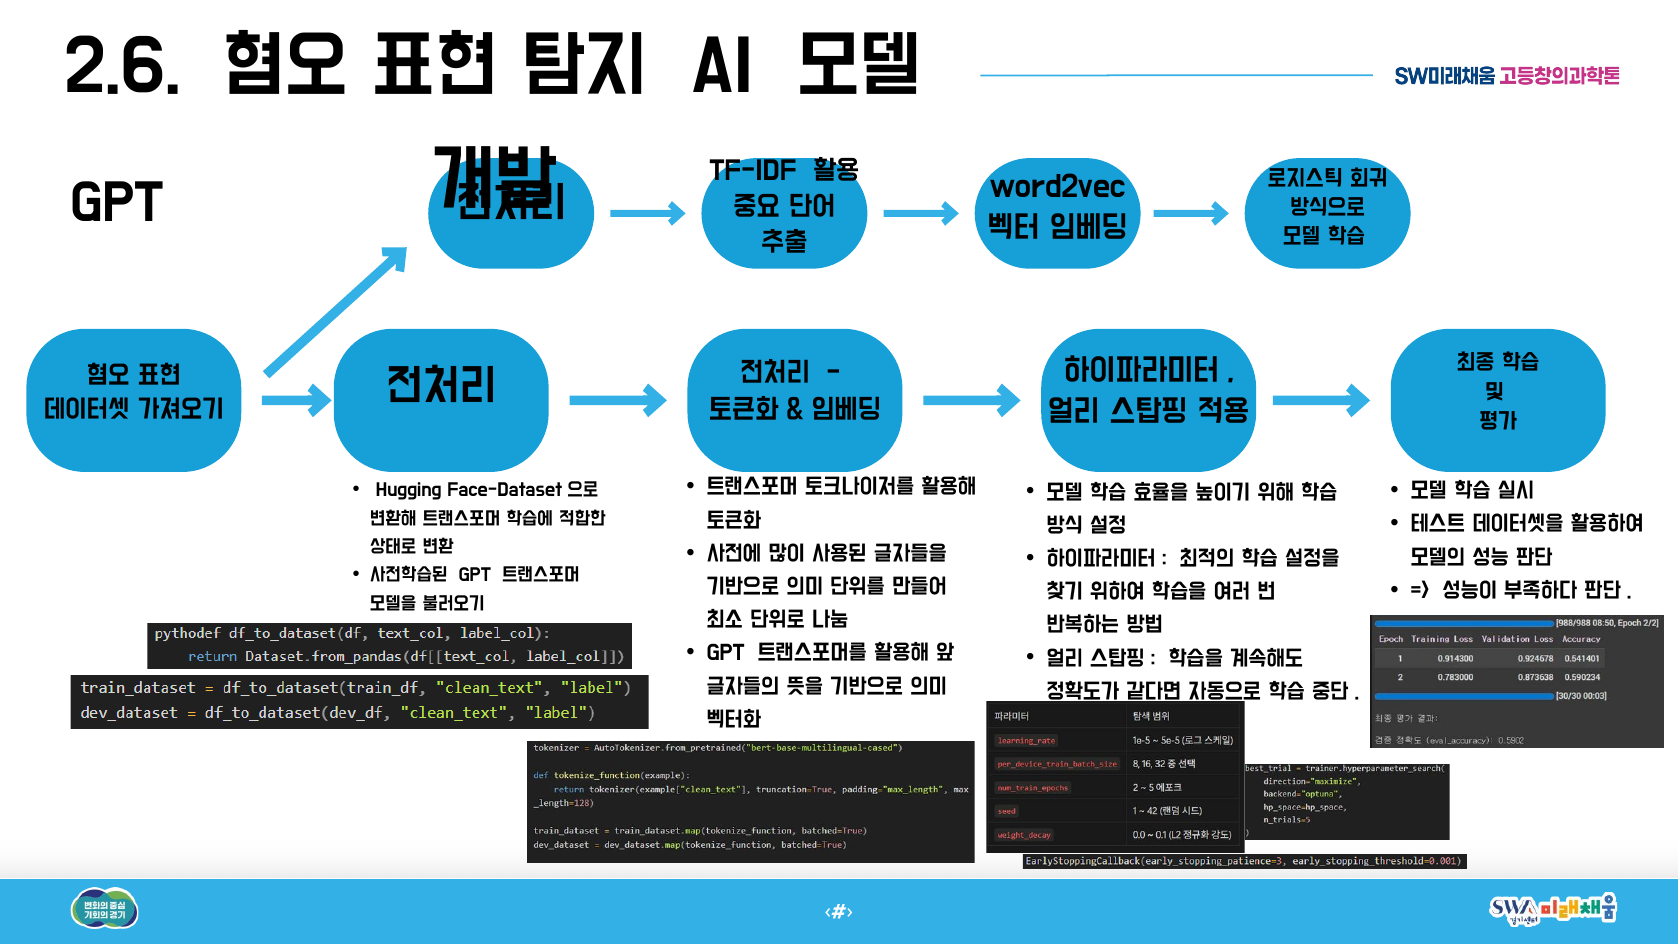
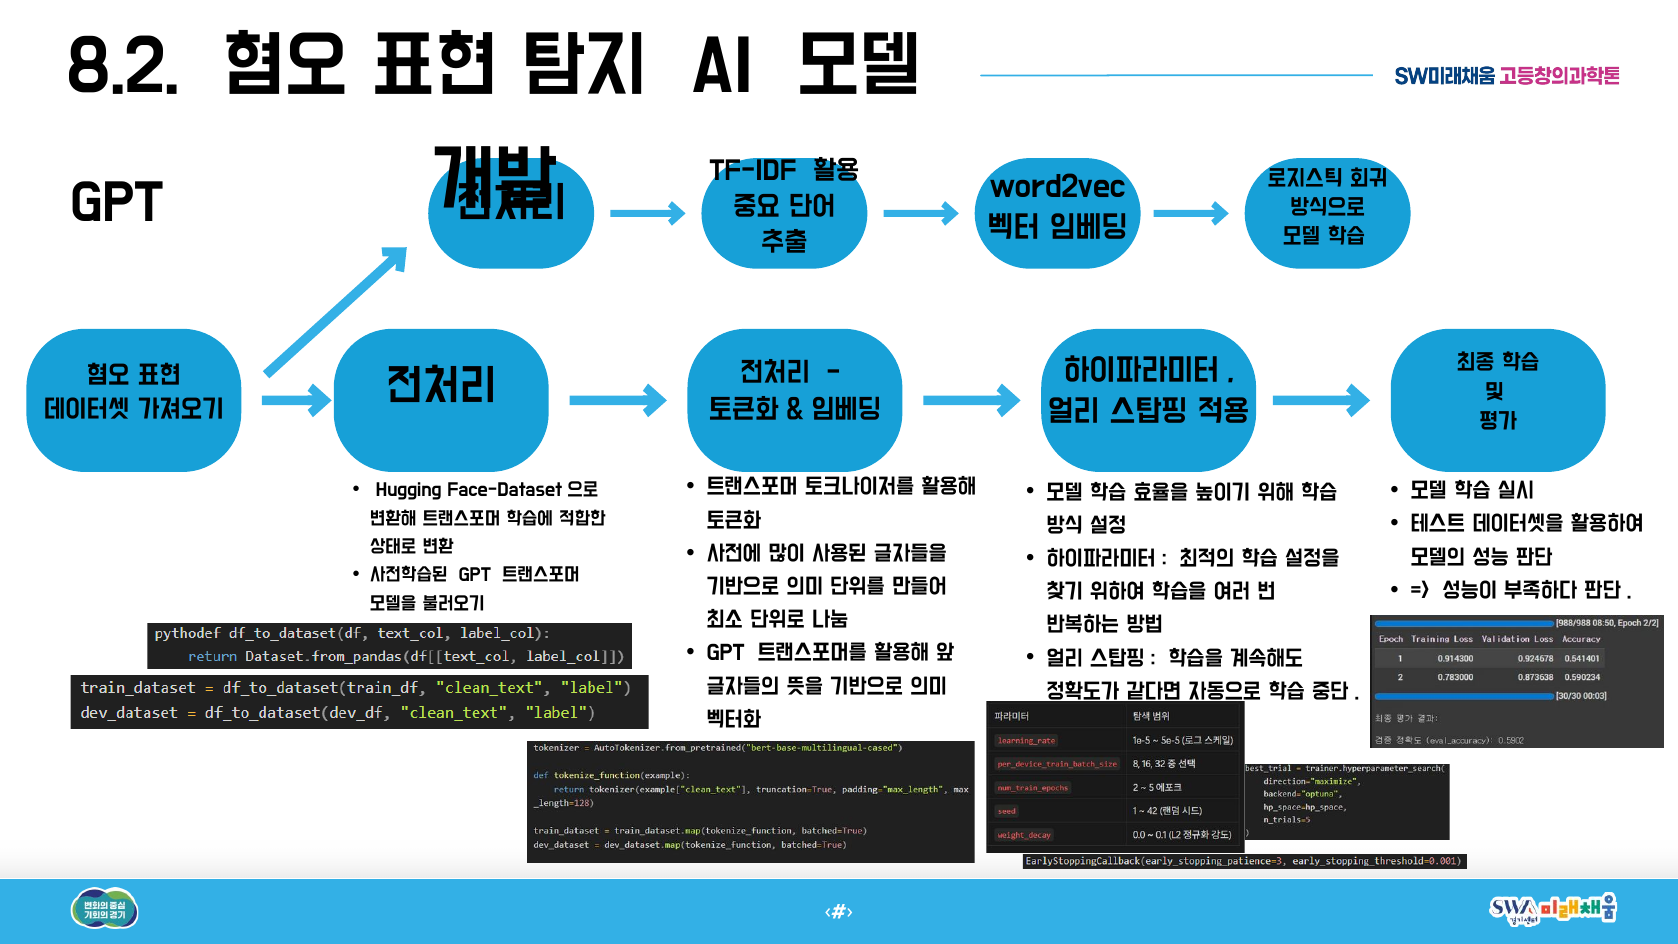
2.6: 2.6 -> 8.2 (123, 66)
